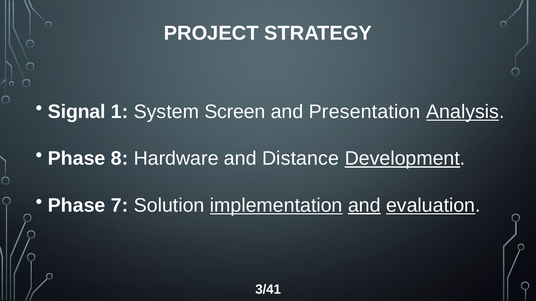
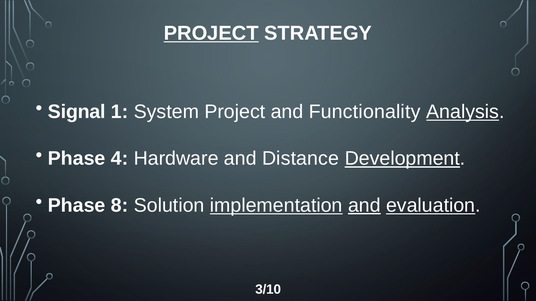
PROJECT underline: none -> present (211, 33)
System Screen: Screen -> Project (235, 112)
Presentation: Presentation -> Functionality (365, 112)
8: 8 -> 4 (120, 159)
7: 7 -> 8 (120, 206)
3/41: 3/41 -> 3/10 (268, 290)
